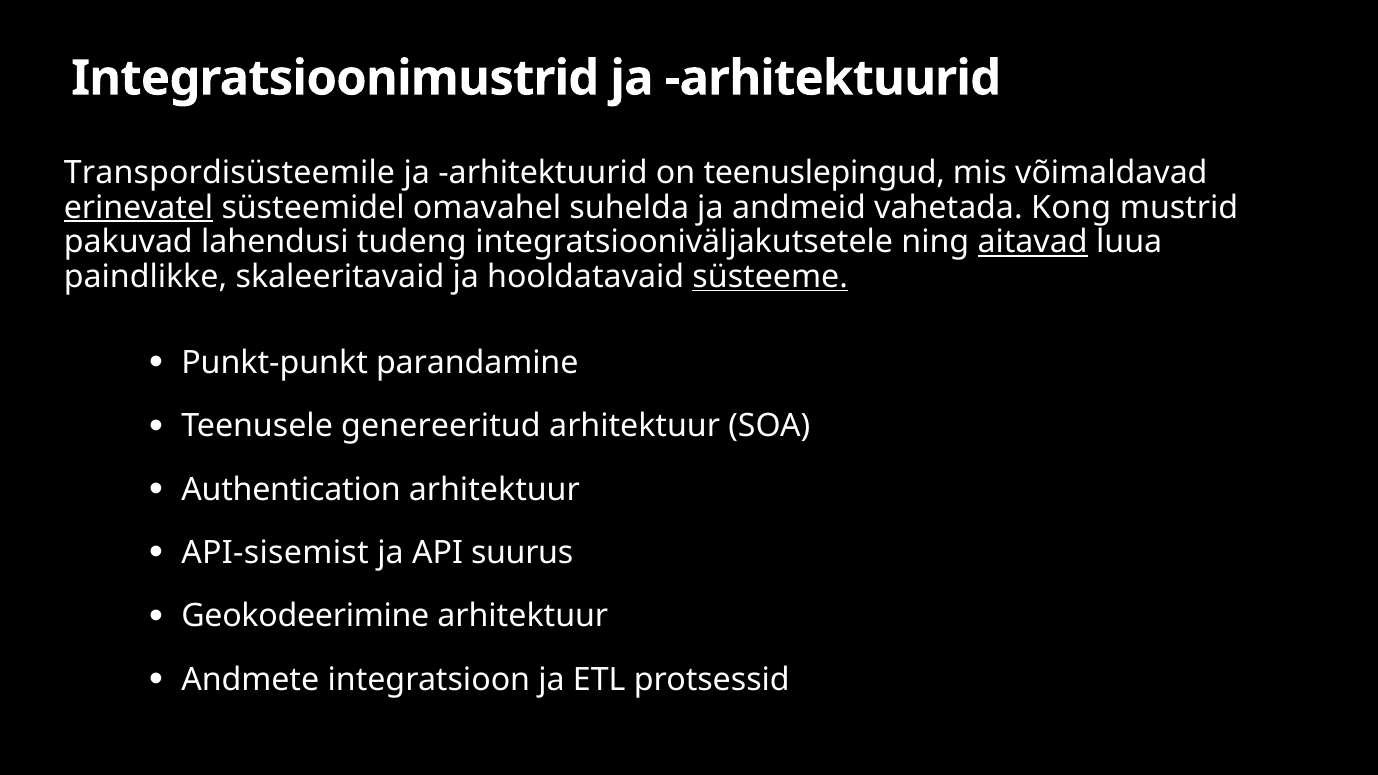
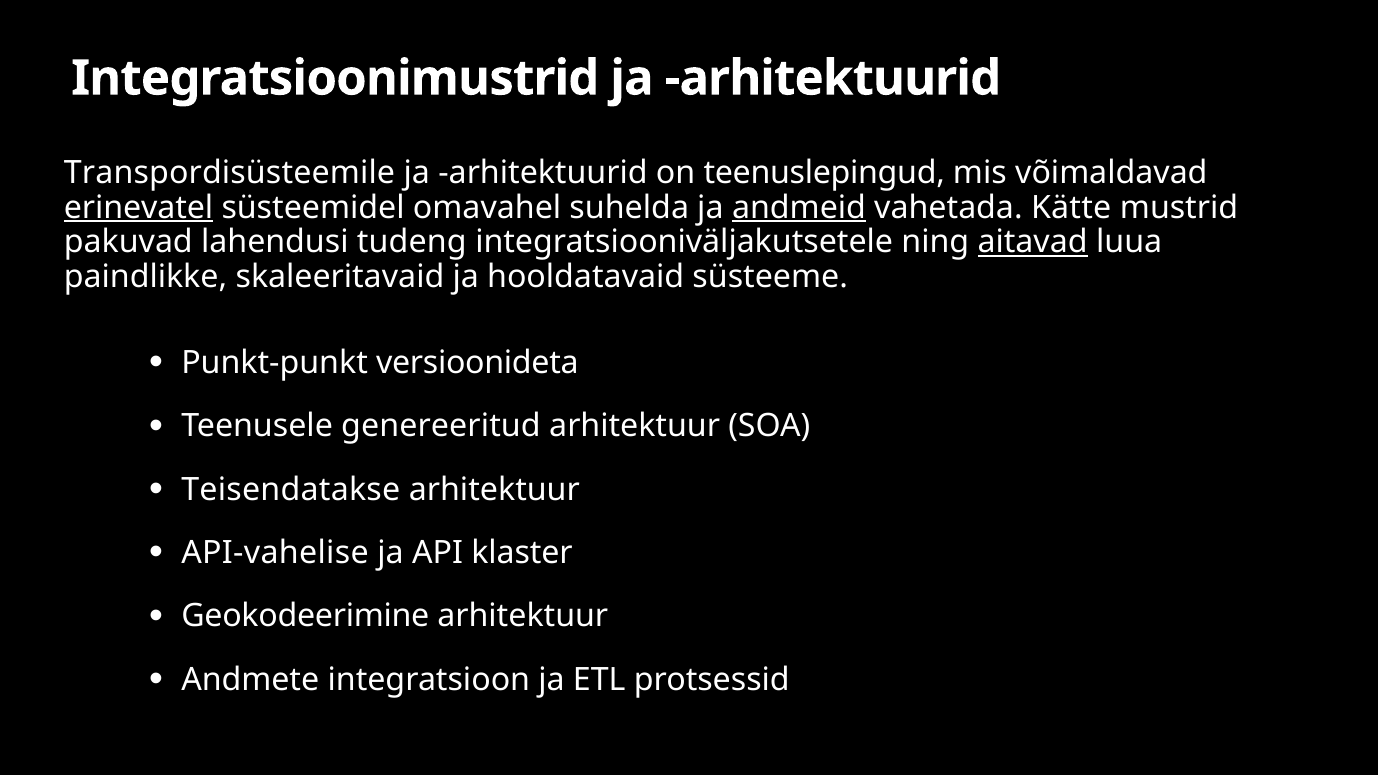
andmeid underline: none -> present (799, 208)
Kong: Kong -> Kätte (1071, 208)
süsteeme underline: present -> none (770, 277)
parandamine: parandamine -> versioonideta (477, 363)
Authentication: Authentication -> Teisendatakse (291, 490)
API-sisemist: API-sisemist -> API-vahelise (275, 553)
suurus: suurus -> klaster (522, 553)
